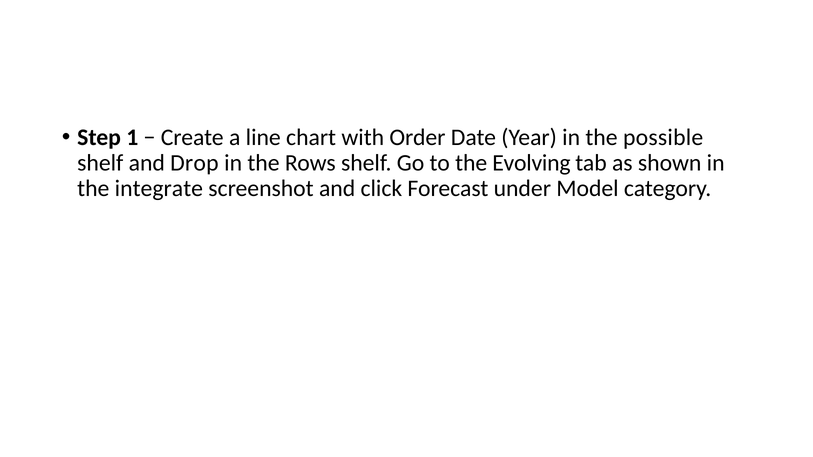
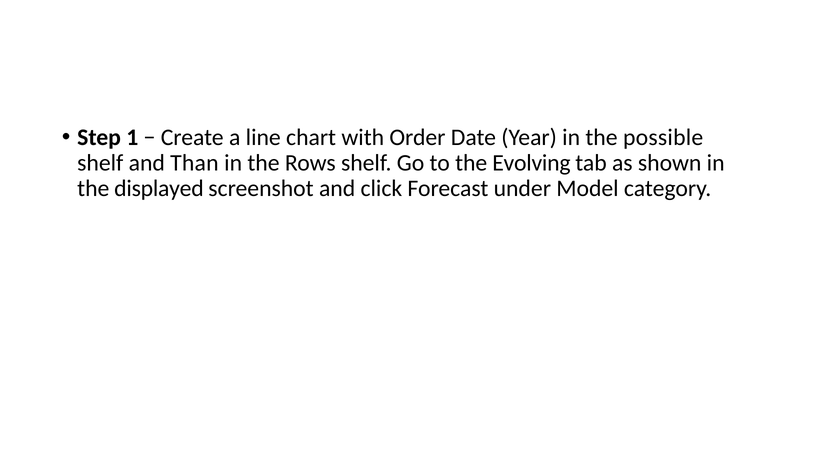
Drop: Drop -> Than (194, 163)
integrate: integrate -> displayed (159, 189)
